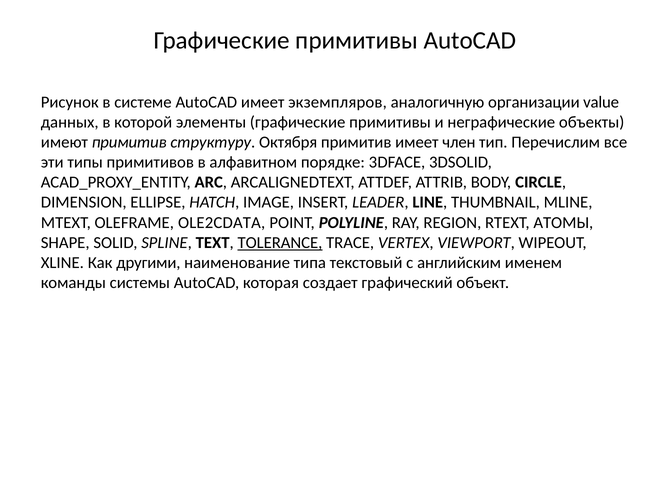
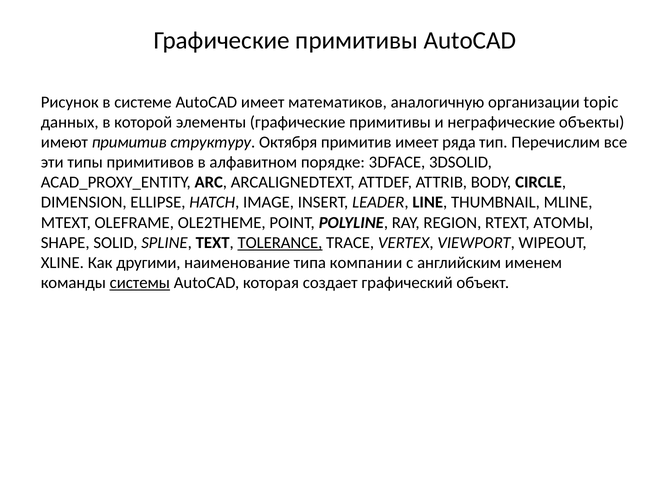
экземпляров: экземпляров -> математиков (338, 102)
value: value -> topic (601, 102)
член: член -> ряда (459, 142)
OLE2CDATA: OLE2CDATA -> OLE2THEME (222, 223)
текстовый: текстовый -> компании (366, 263)
системы underline: none -> present (140, 283)
